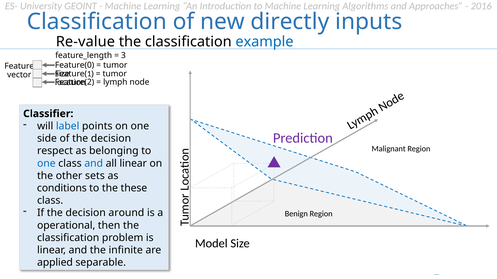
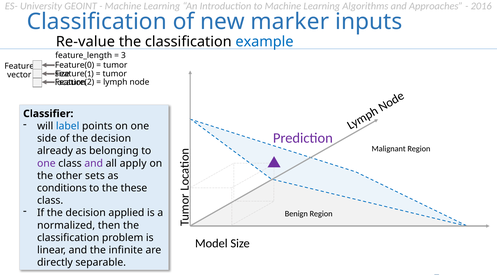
directly: directly -> marker (290, 22)
respect: respect -> already (55, 151)
one colour: blue -> purple (46, 164)
and colour: blue -> purple (94, 164)
all linear: linear -> apply (133, 164)
around: around -> applied (126, 213)
operational: operational -> normalized (66, 226)
applied: applied -> directly (55, 263)
